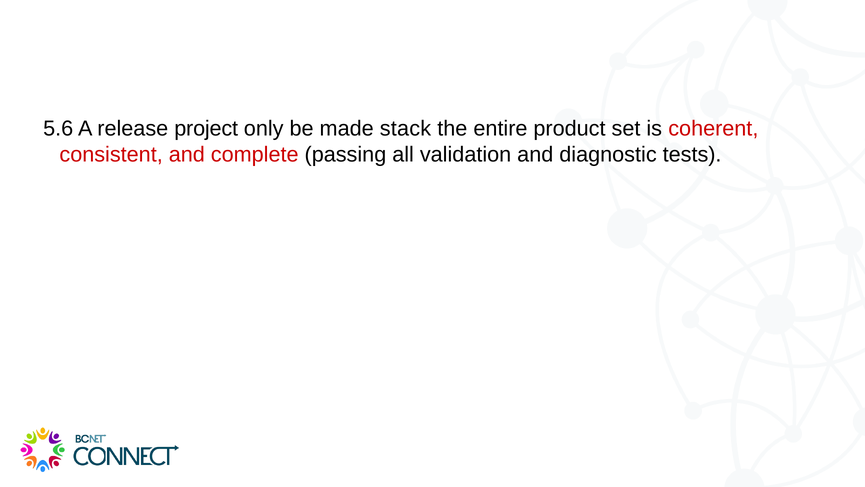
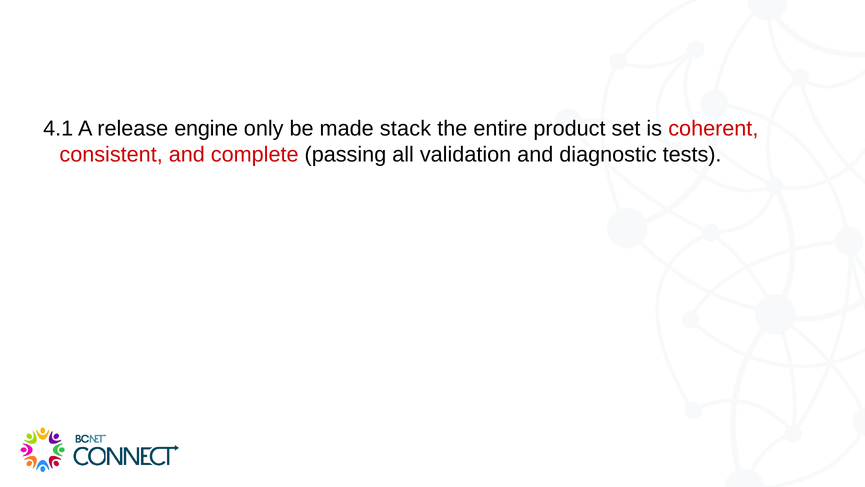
5.6: 5.6 -> 4.1 (58, 128)
project: project -> engine (206, 128)
